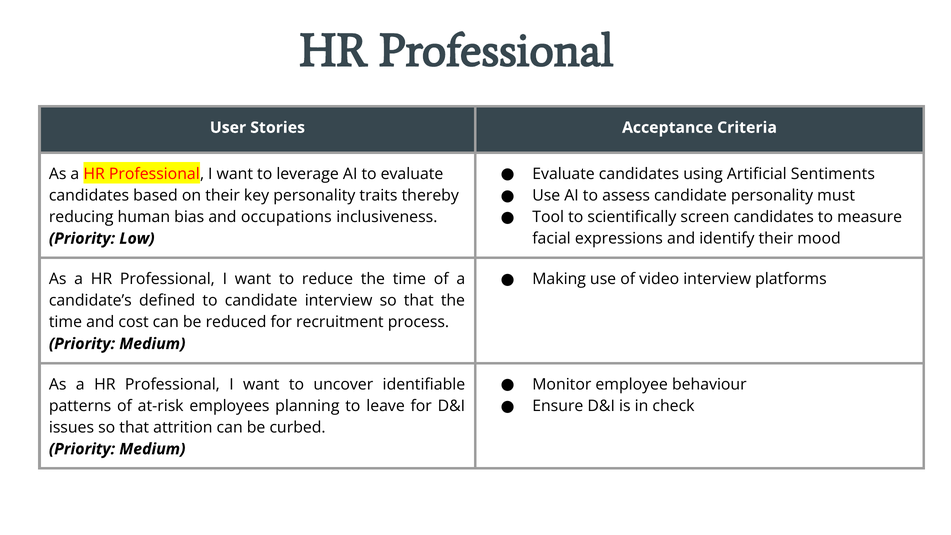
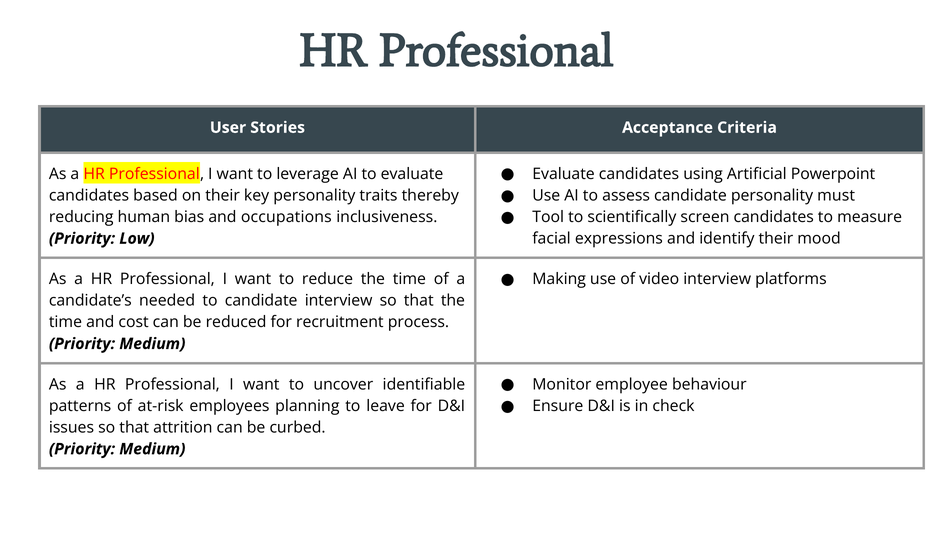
Sentiments: Sentiments -> Powerpoint (833, 174)
defined: defined -> needed (167, 301)
